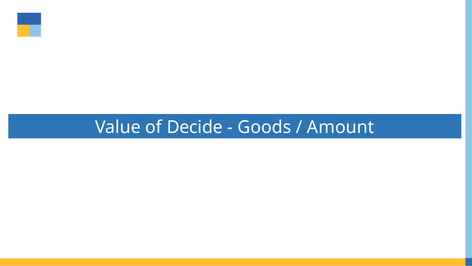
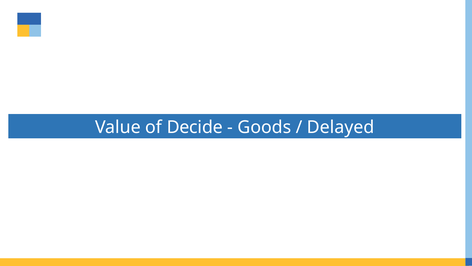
Amount: Amount -> Delayed (341, 127)
